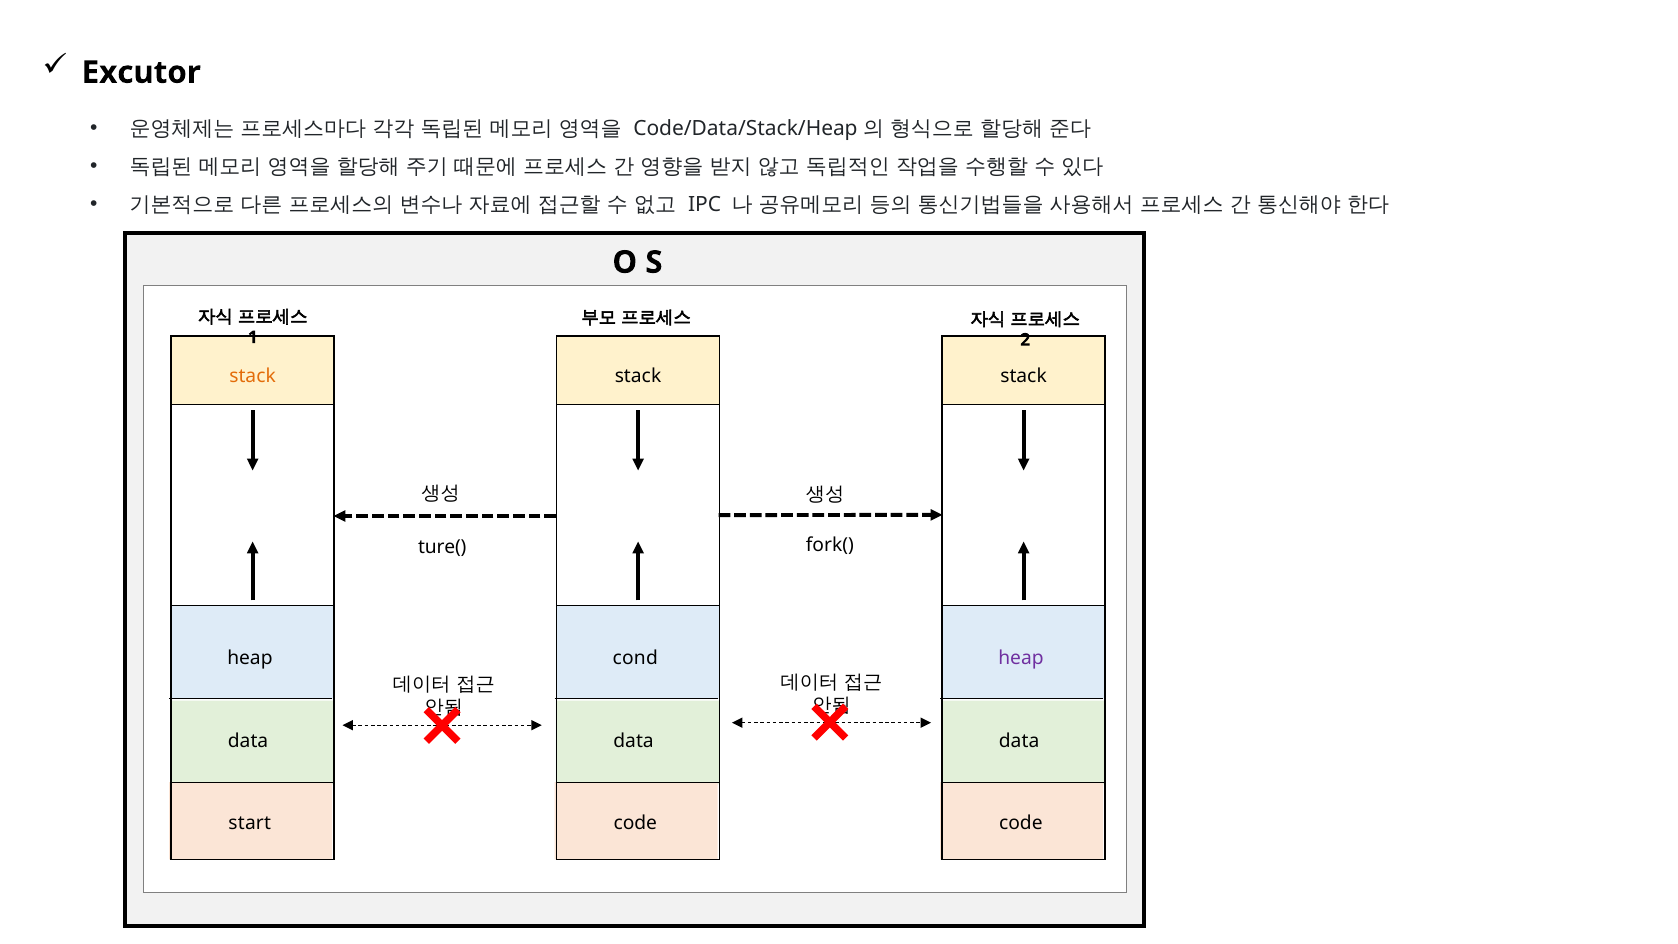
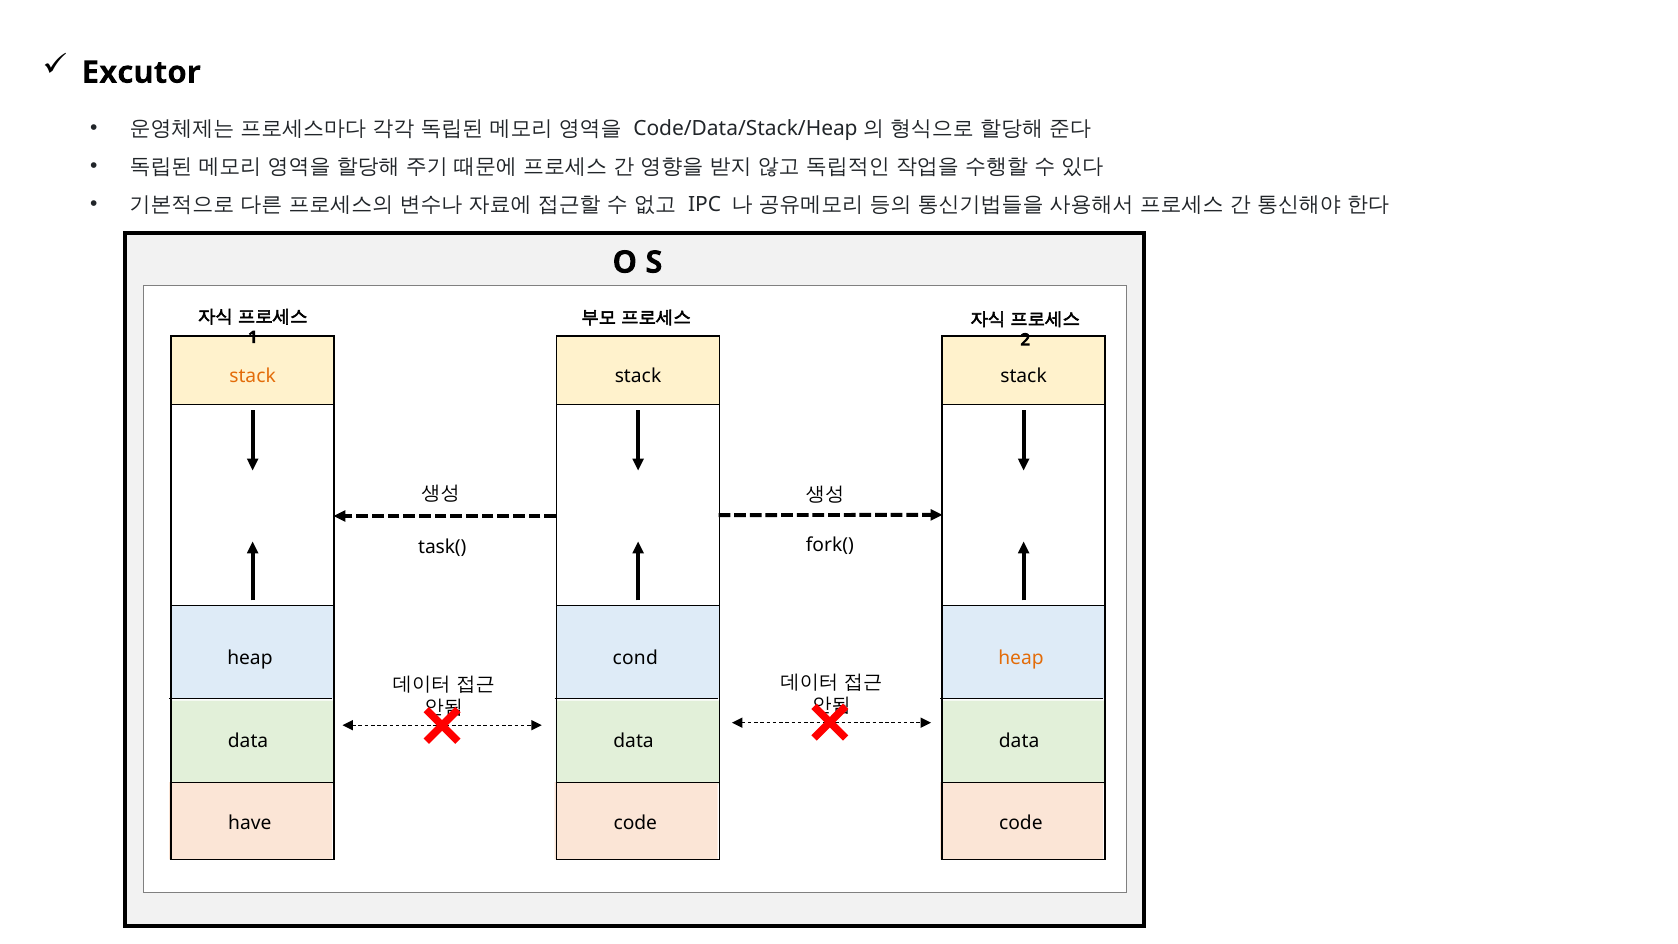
ture(: ture( -> task( (442, 547)
heap colour: purple -> orange (1021, 658)
start: start -> have (250, 823)
